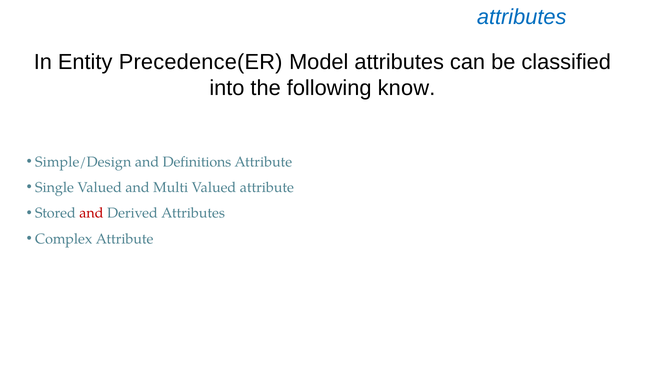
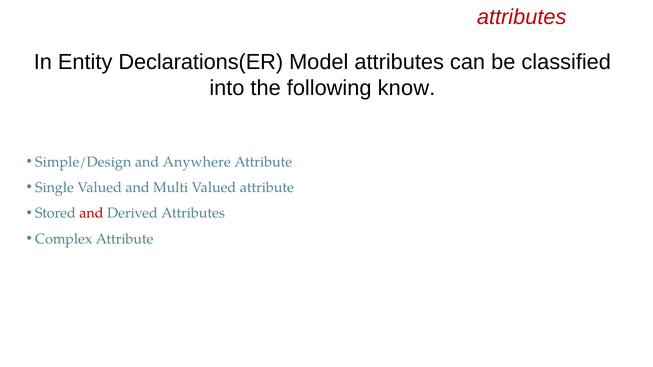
attributes colour: blue -> red (522, 17)
Precedence(ER: Precedence(ER -> Declarations(ER (201, 62)
Definitions: Definitions -> Anywhere (197, 162)
